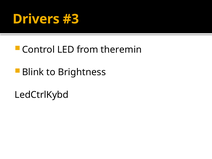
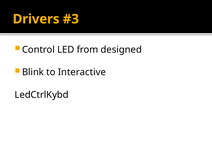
theremin: theremin -> designed (121, 50)
Brightness: Brightness -> Interactive (82, 72)
